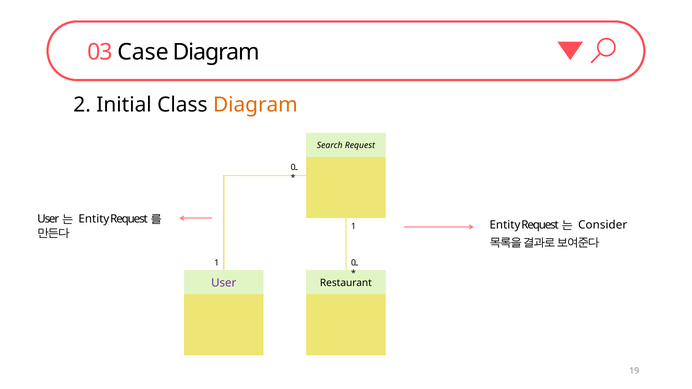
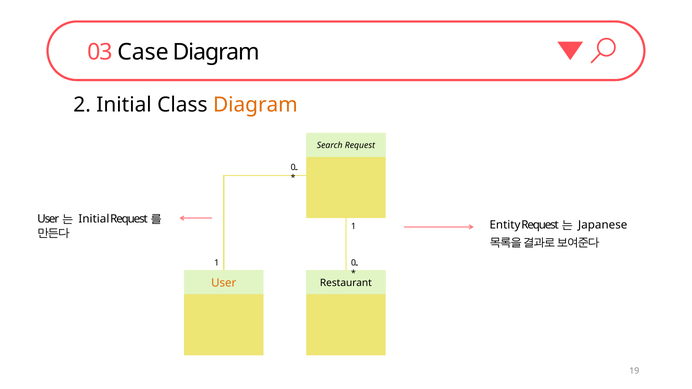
Entity: Entity -> Initial (94, 219)
Consider: Consider -> Japanese (603, 225)
User colour: purple -> orange (224, 283)
